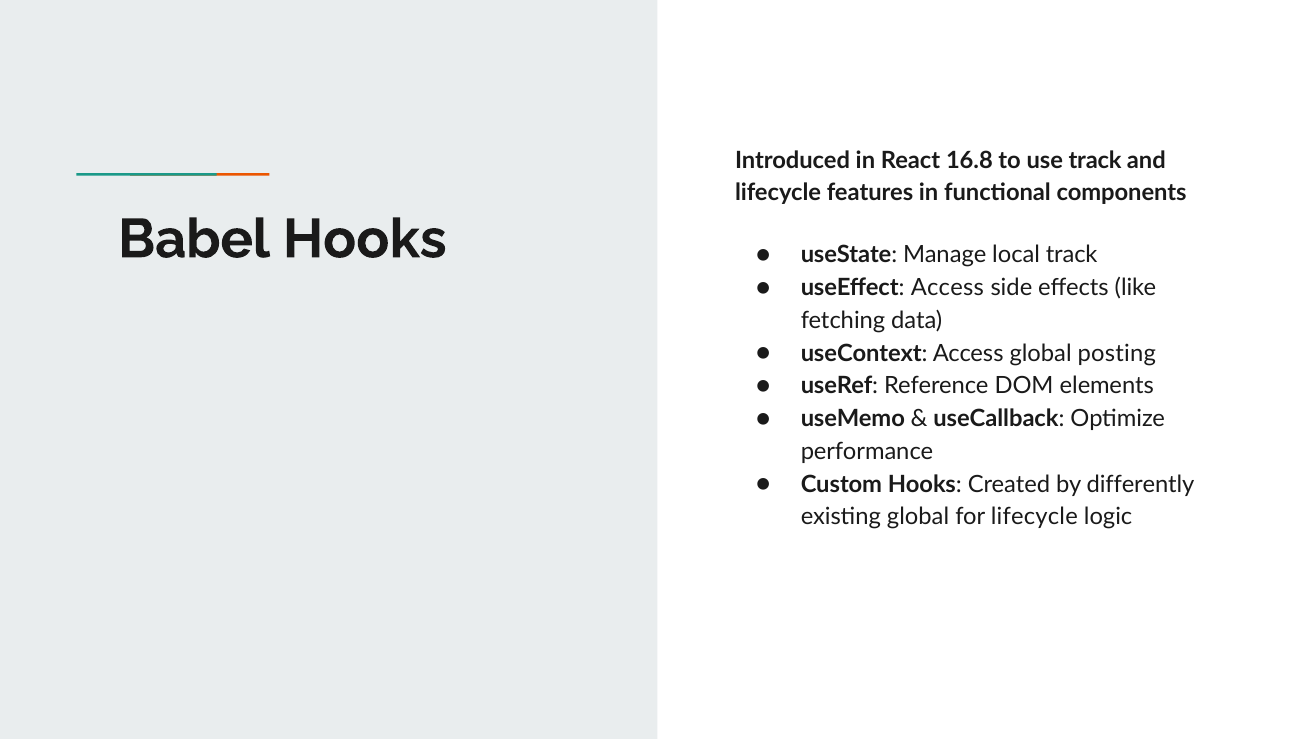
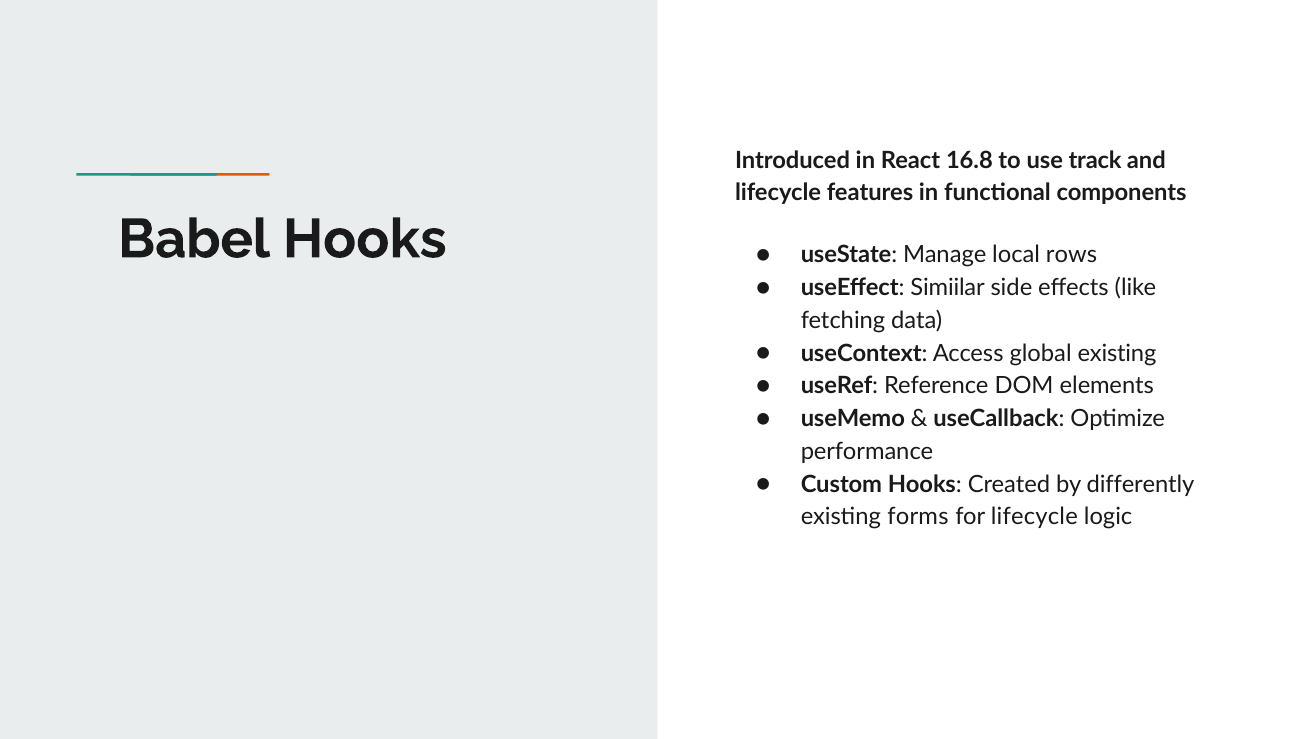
local track: track -> rows (1072, 255)
useEffect Access: Access -> Simiilar (948, 288)
global posting: posting -> existing (1117, 354)
existing global: global -> forms (918, 517)
